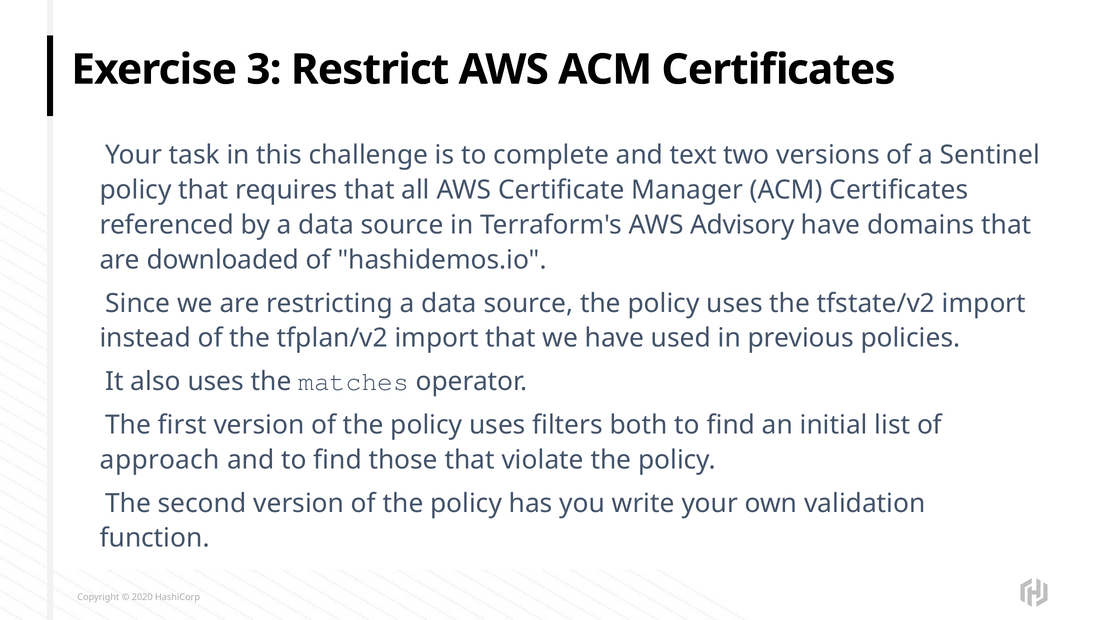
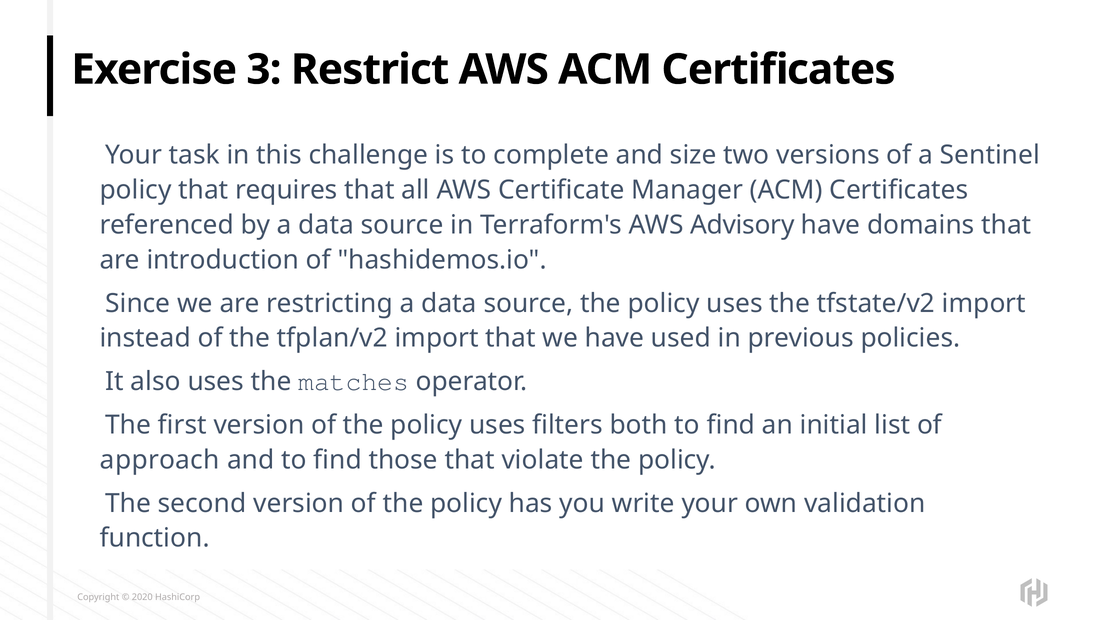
text: text -> size (693, 155)
downloaded: downloaded -> introduction (223, 260)
